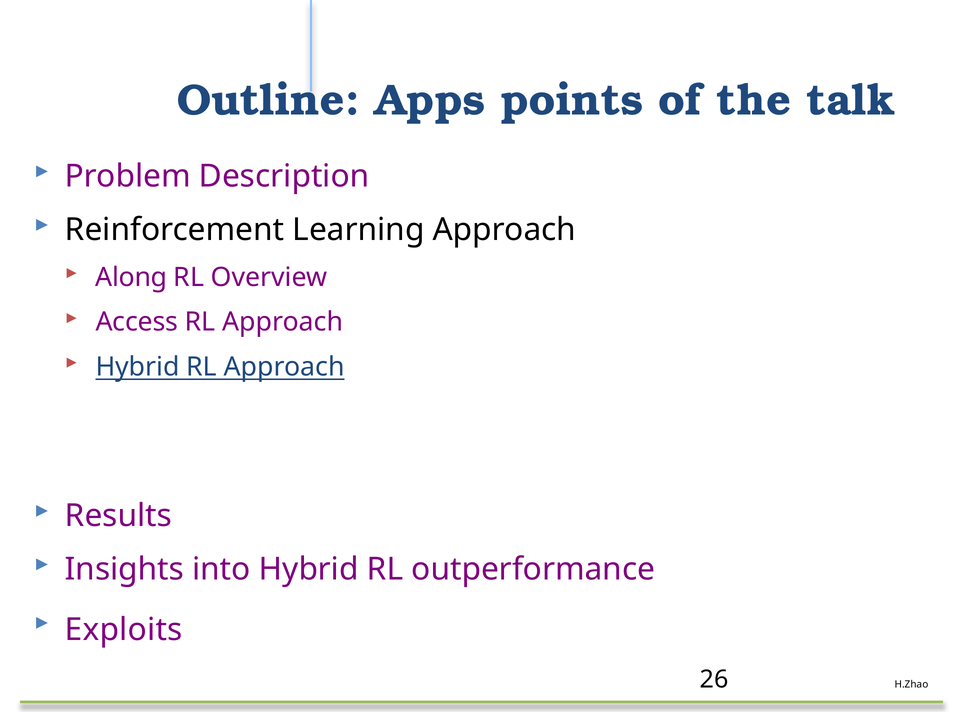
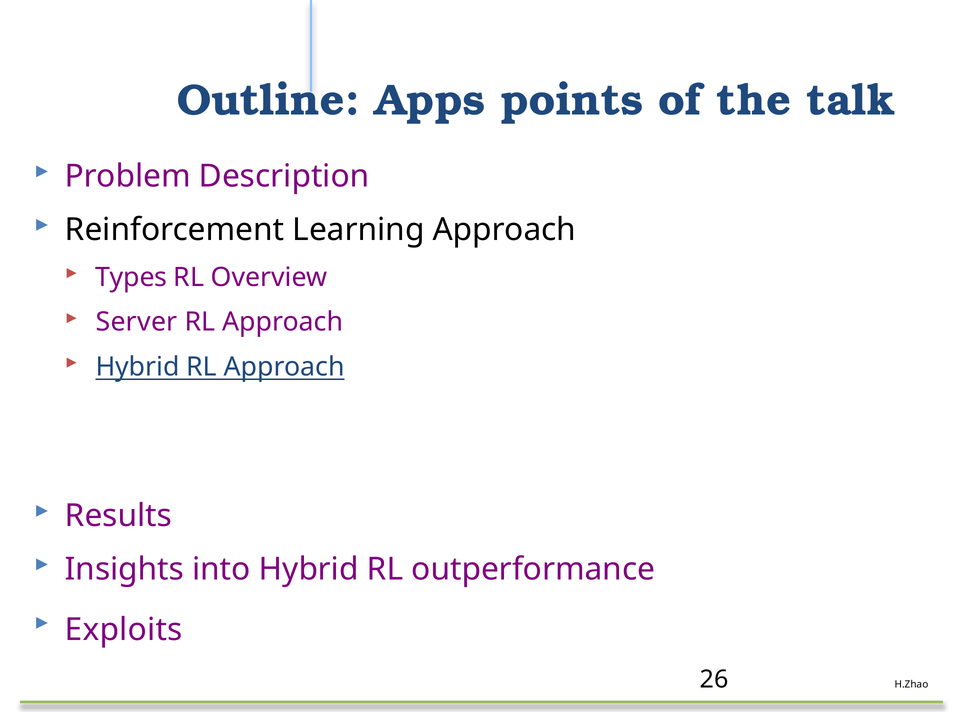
Along: Along -> Types (131, 277)
Access: Access -> Server (137, 322)
